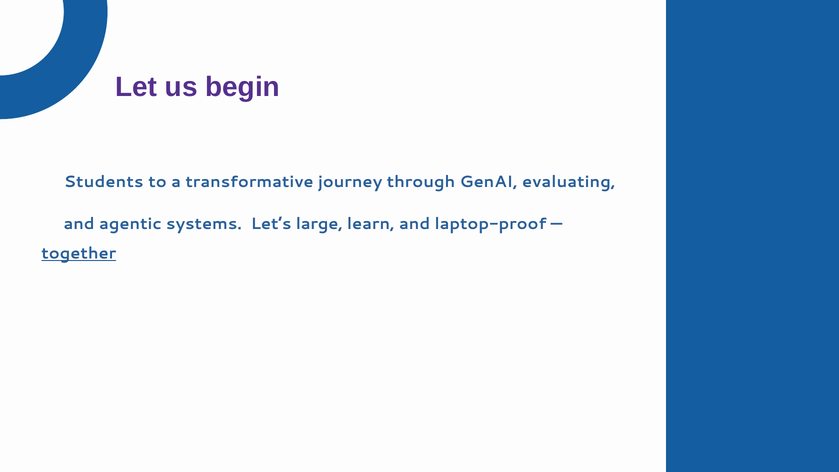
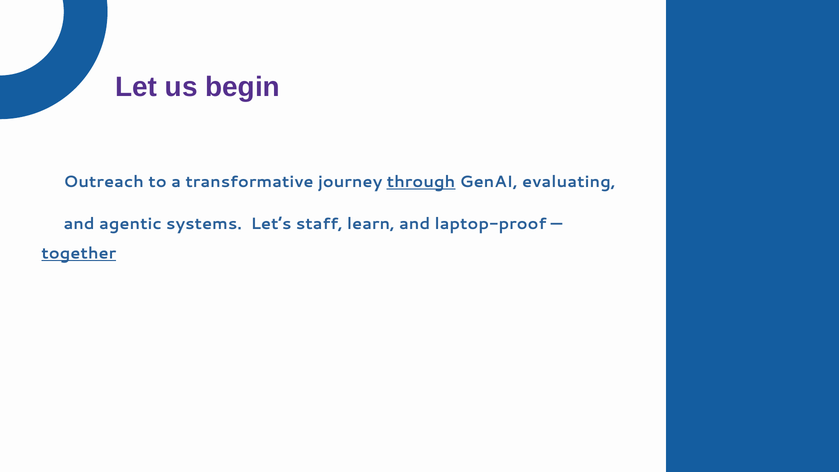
Students: Students -> Outreach (104, 182)
through underline: none -> present (421, 182)
large: large -> staff (319, 224)
